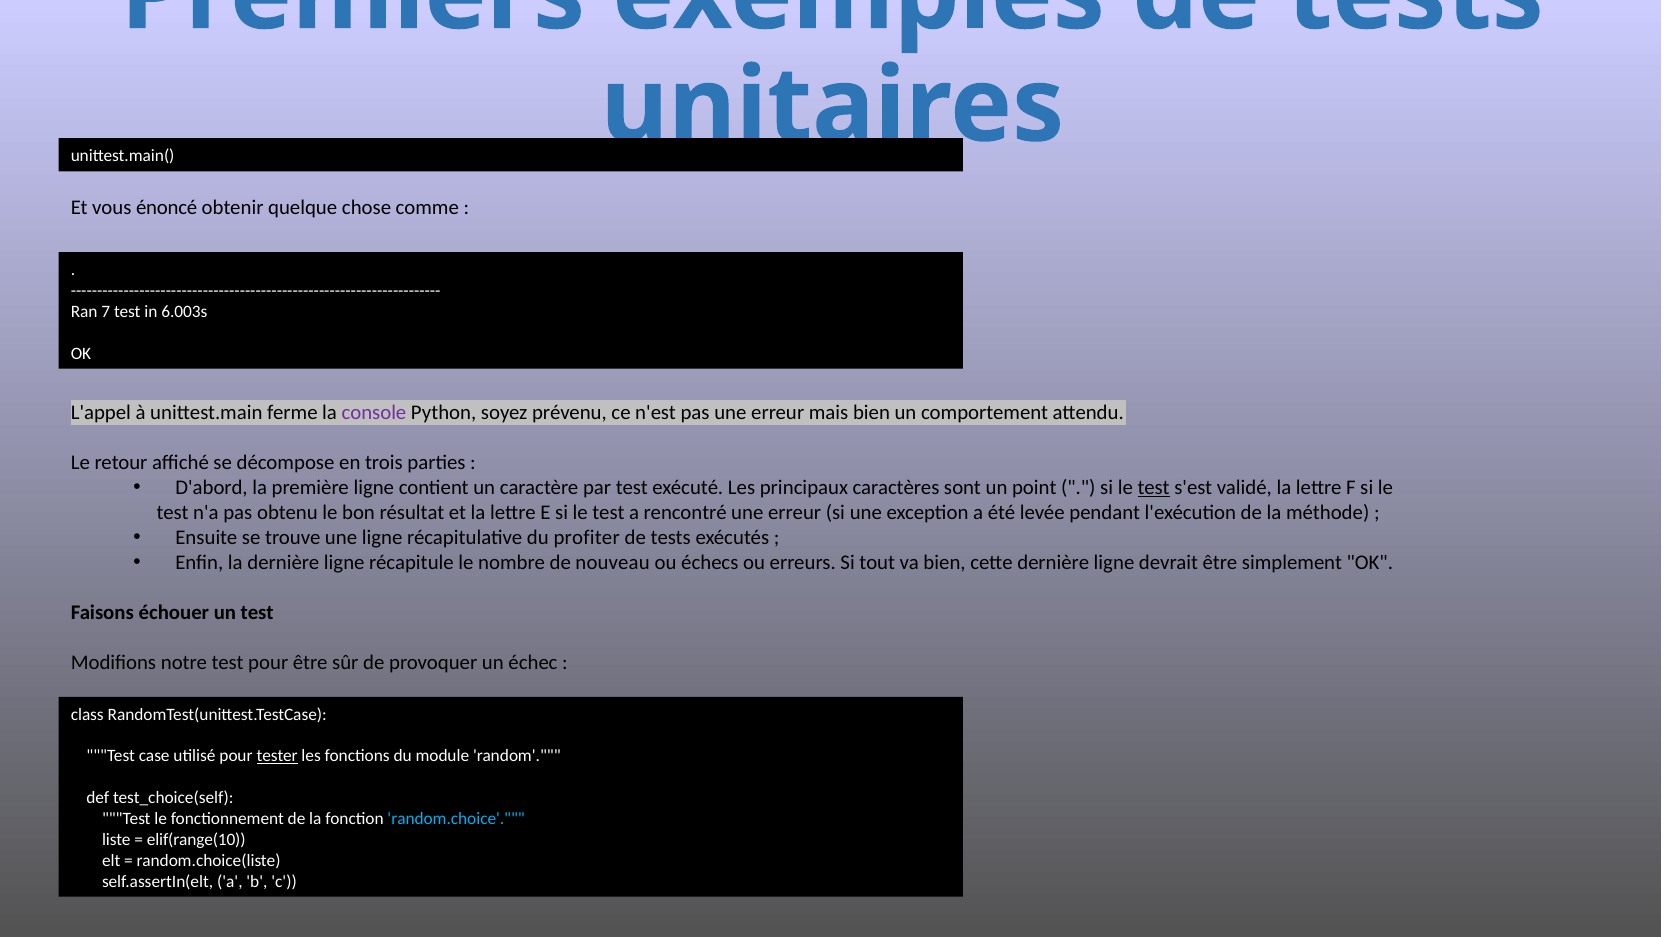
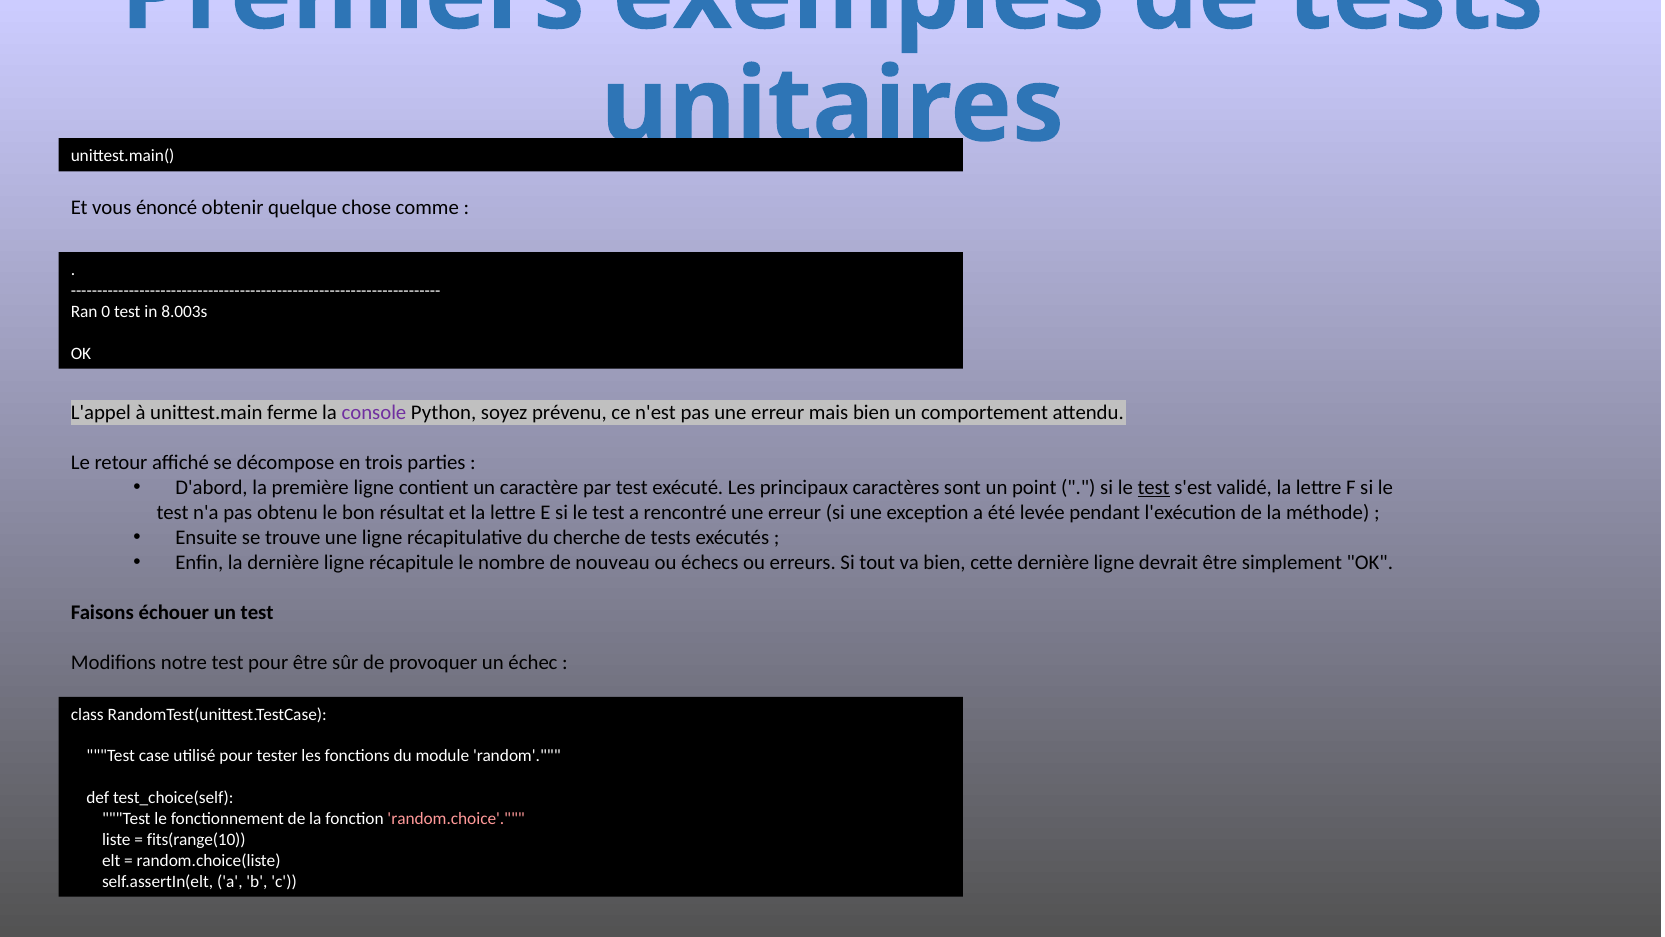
7: 7 -> 0 (106, 312)
6.003s: 6.003s -> 8.003s (184, 312)
profiter: profiter -> cherche (587, 537)
tester underline: present -> none (277, 756)
random.choice colour: light blue -> pink (456, 818)
elif(range(10: elif(range(10 -> fits(range(10 (196, 839)
